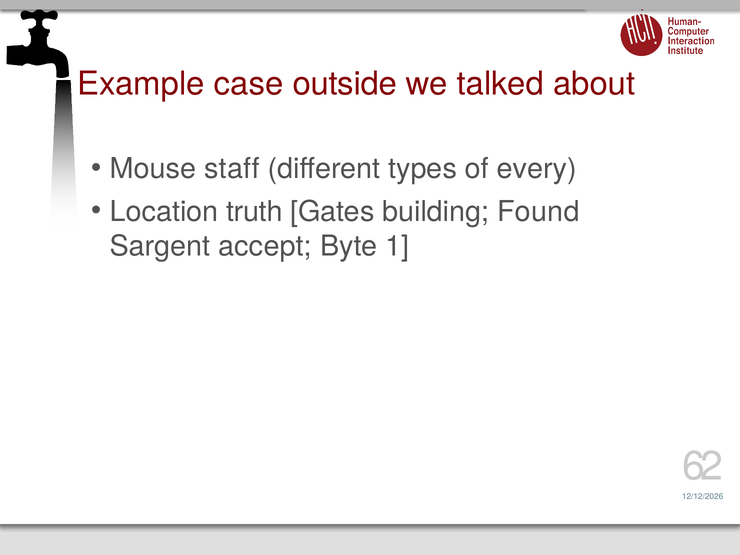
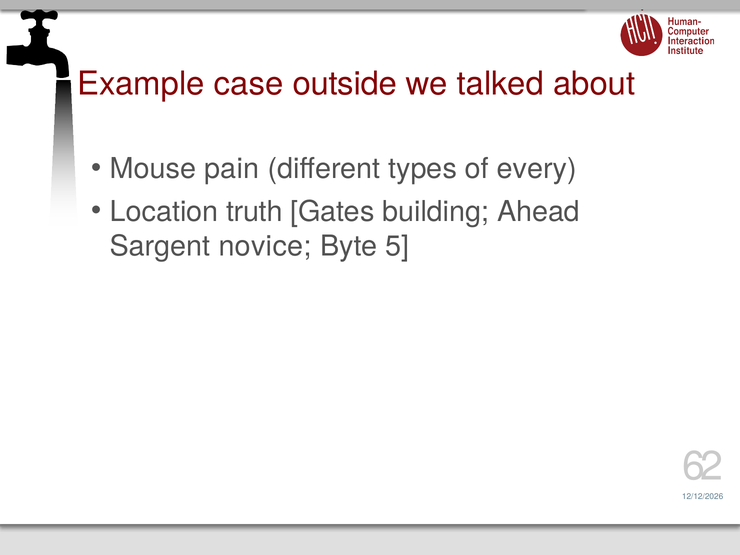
staff: staff -> pain (232, 169)
Found: Found -> Ahead (539, 212)
accept: accept -> novice (265, 246)
1: 1 -> 5 (397, 246)
